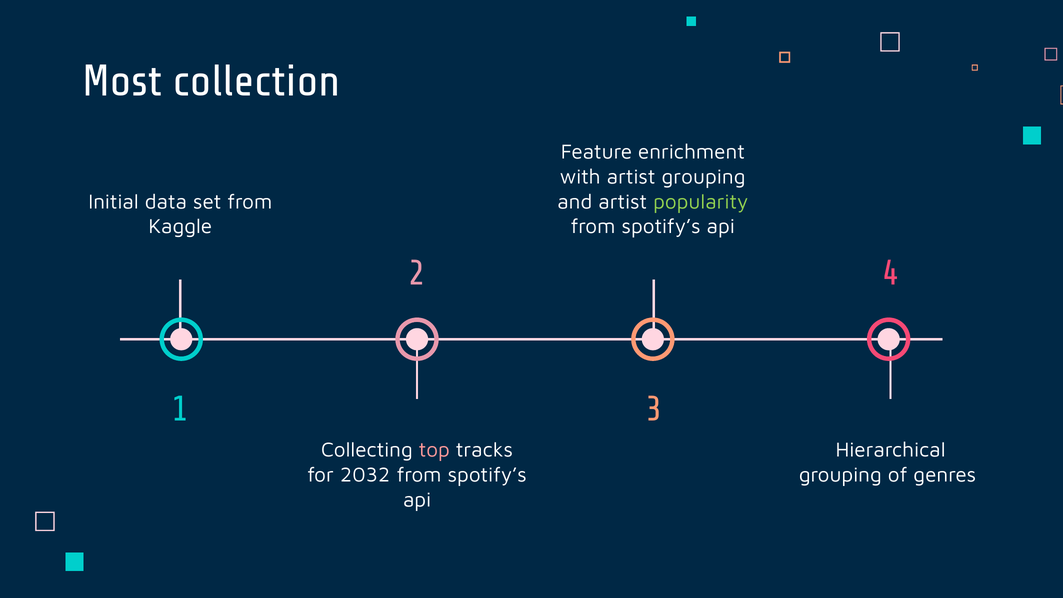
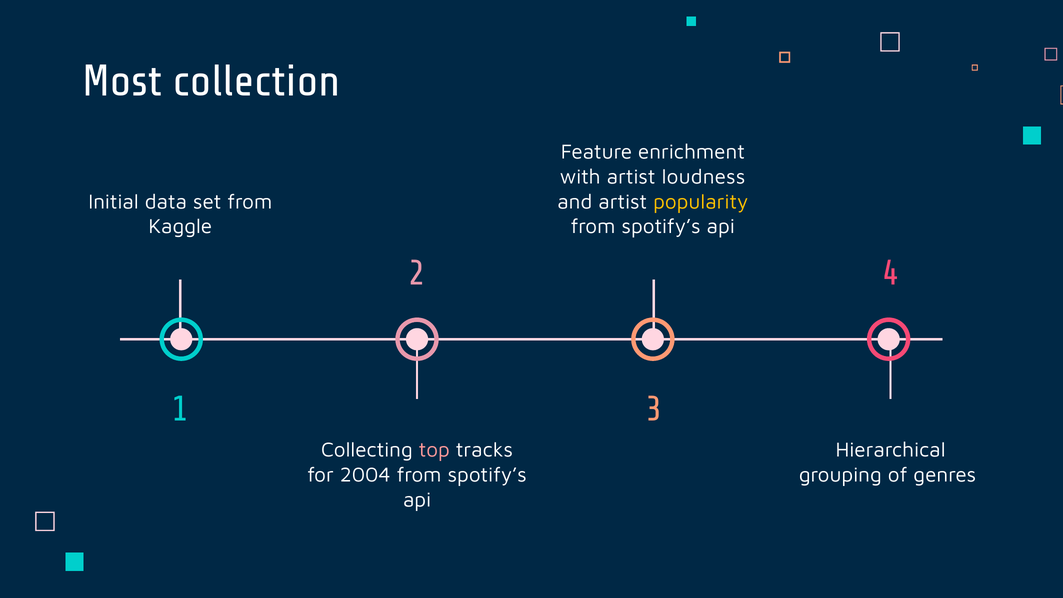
artist grouping: grouping -> loudness (703, 177)
popularity colour: light green -> yellow (701, 202)
2032: 2032 -> 2004 (365, 475)
